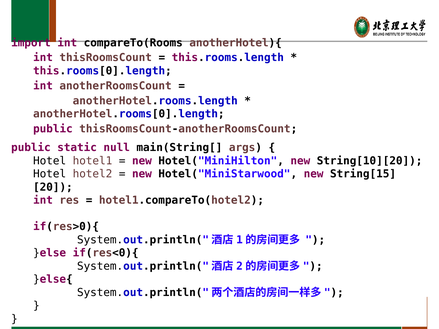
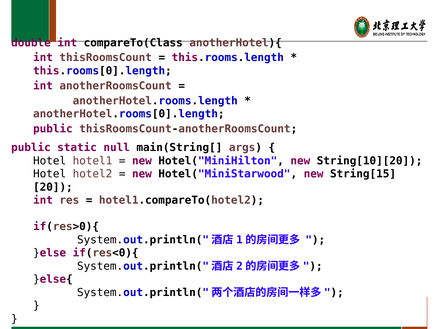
import: import -> double (31, 43)
compareTo(Rooms: compareTo(Rooms -> compareTo(Class (133, 43)
